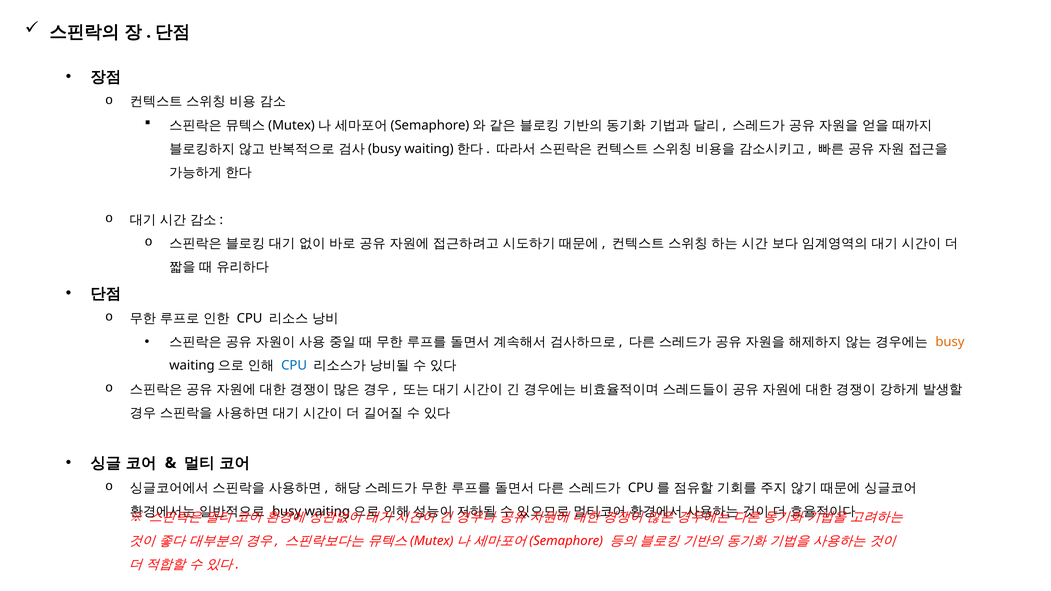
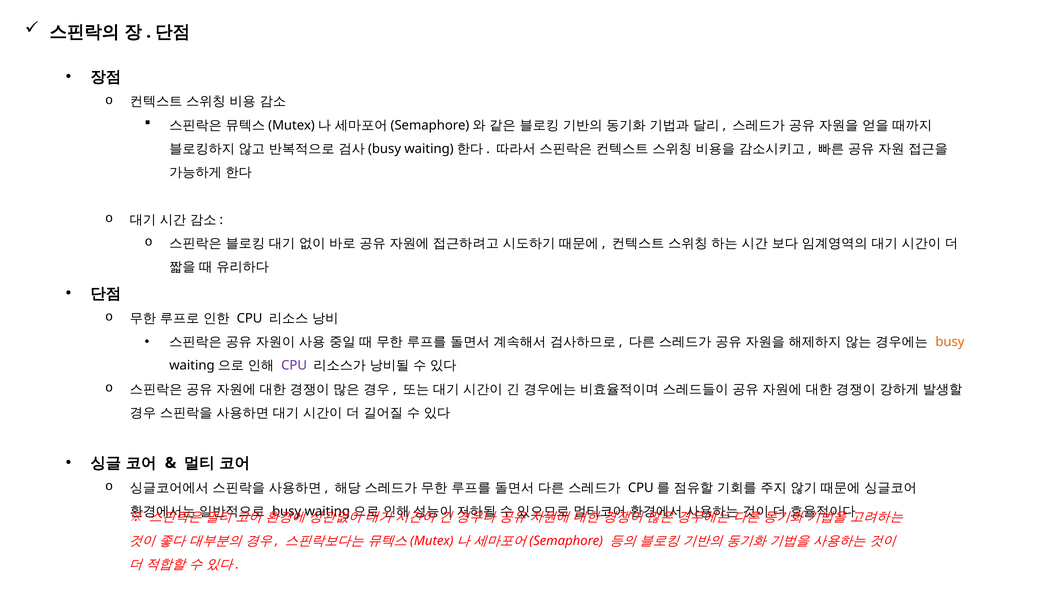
CPU colour: blue -> purple (294, 366)
